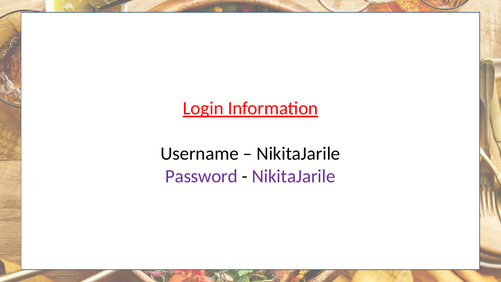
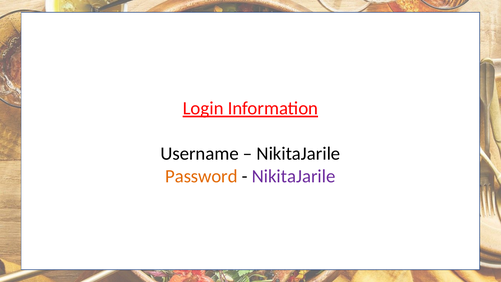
Password colour: purple -> orange (201, 176)
